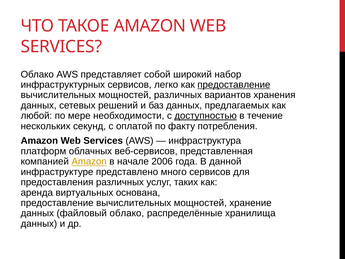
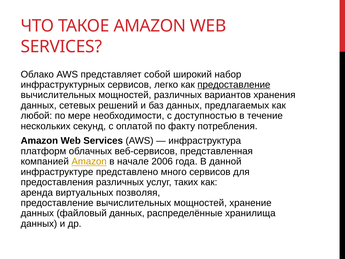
доступностью underline: present -> none (206, 116)
основана: основана -> позволяя (138, 192)
файловый облако: облако -> данных (127, 213)
